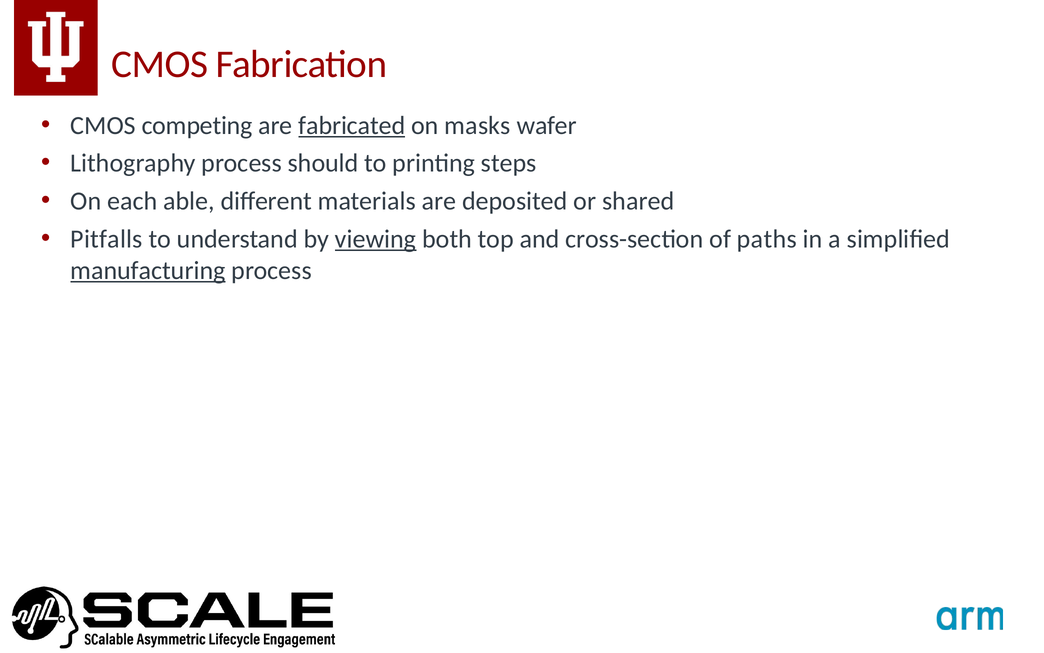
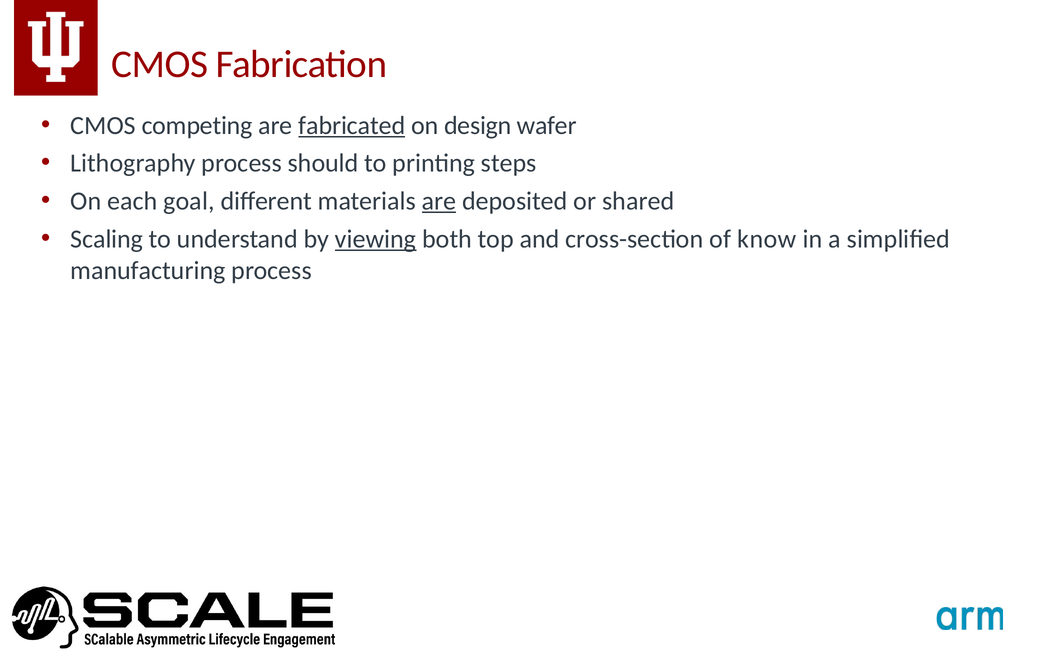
masks: masks -> design (478, 125)
able: able -> goal (189, 201)
are underline: none -> present (439, 201)
Pitfalls: Pitfalls -> Scaling (107, 239)
paths: paths -> know (767, 239)
manufacturing underline: present -> none (148, 270)
